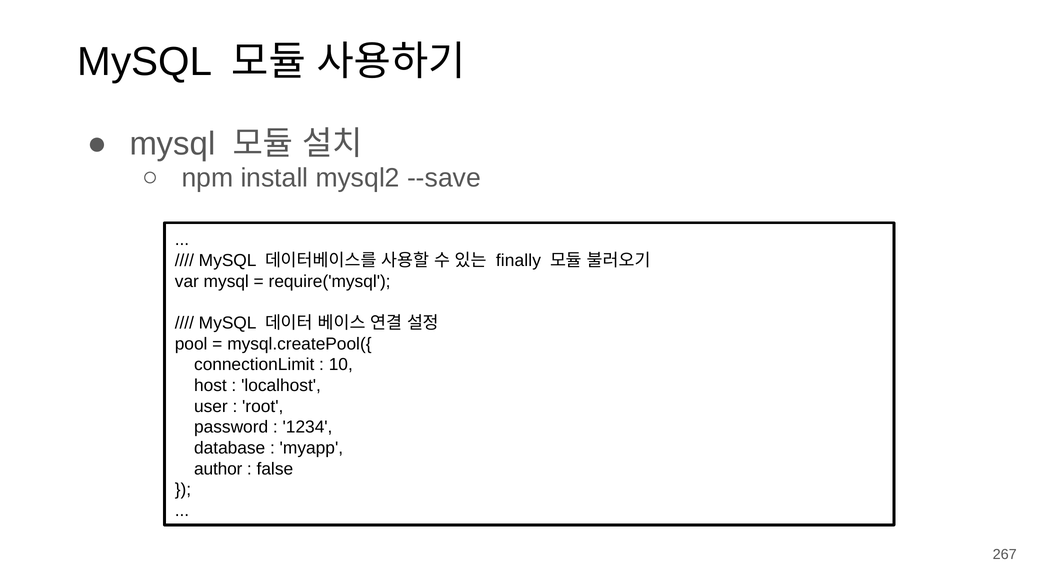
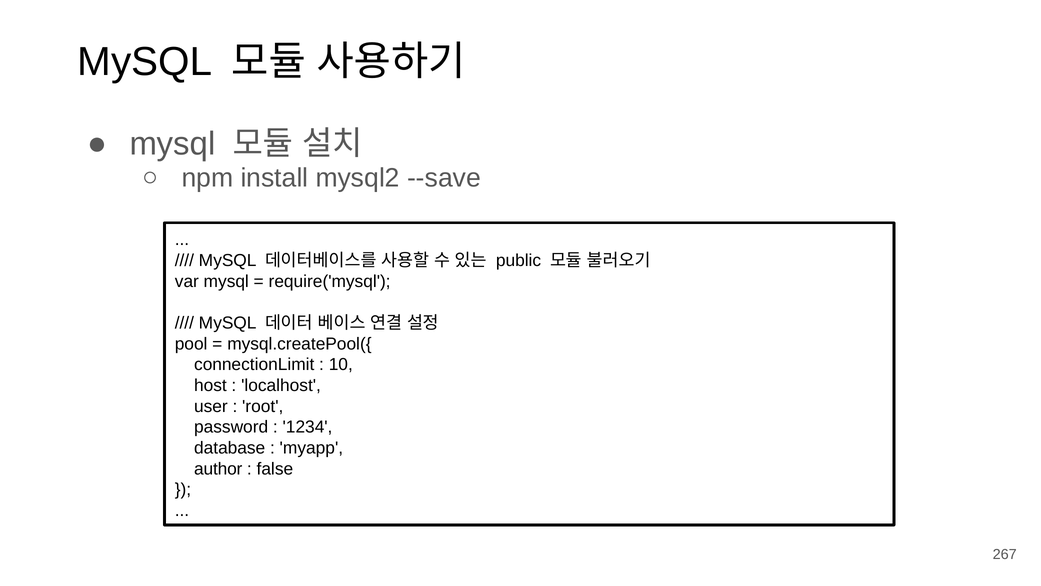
finally: finally -> public (519, 260)
